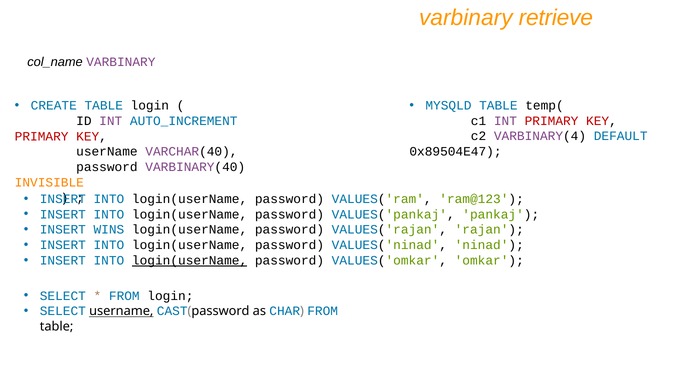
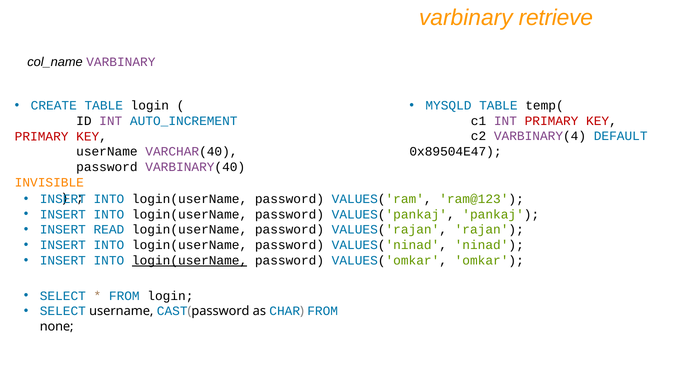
WINS: WINS -> READ (109, 230)
username underline: present -> none (121, 311)
table: table -> none (57, 327)
